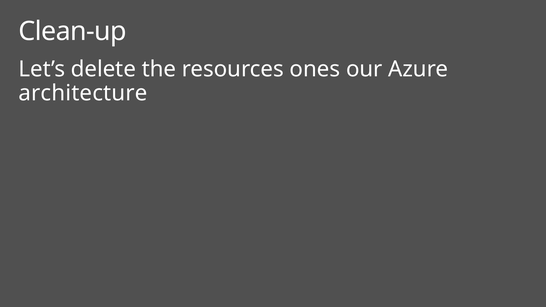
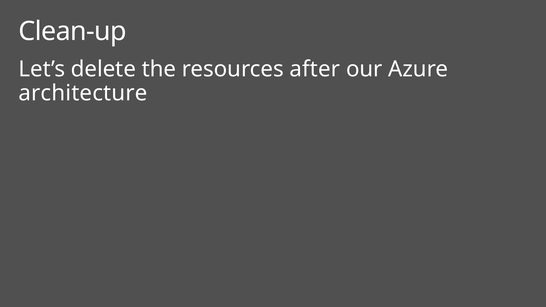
ones: ones -> after (315, 69)
